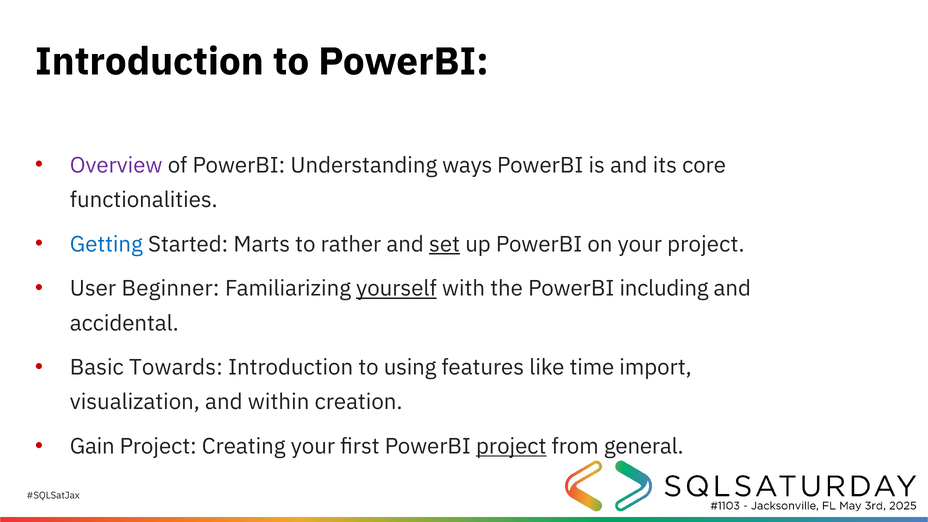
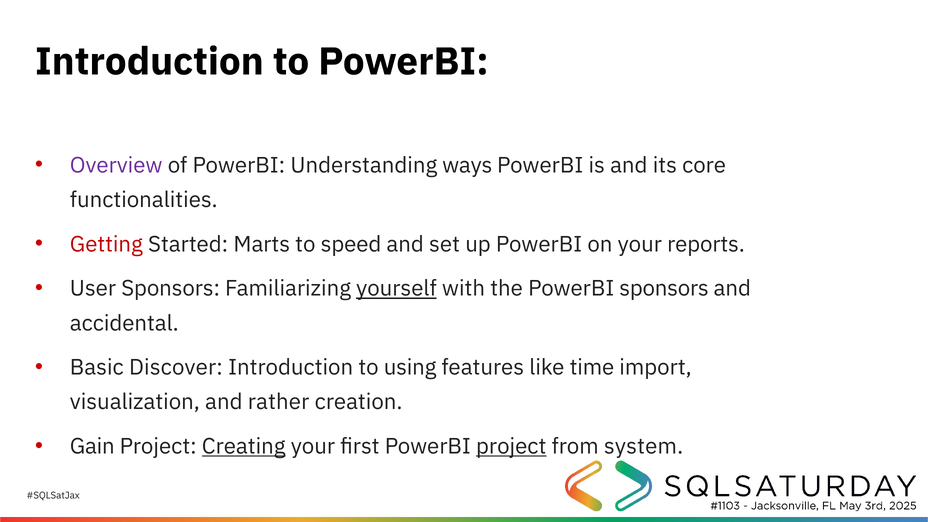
Getting colour: blue -> red (106, 244)
rather: rather -> speed (351, 244)
set underline: present -> none (445, 244)
your project: project -> reports (706, 244)
User Beginner: Beginner -> Sponsors (171, 289)
PowerBI including: including -> sponsors (664, 289)
Towards: Towards -> Discover (176, 367)
within: within -> rather (279, 402)
Creating underline: none -> present (244, 446)
general: general -> system (644, 446)
